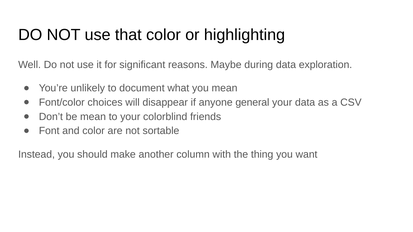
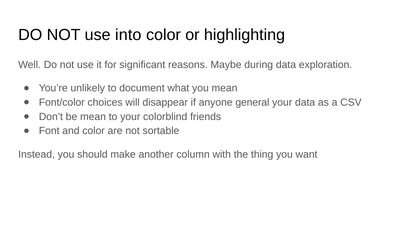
that: that -> into (128, 35)
